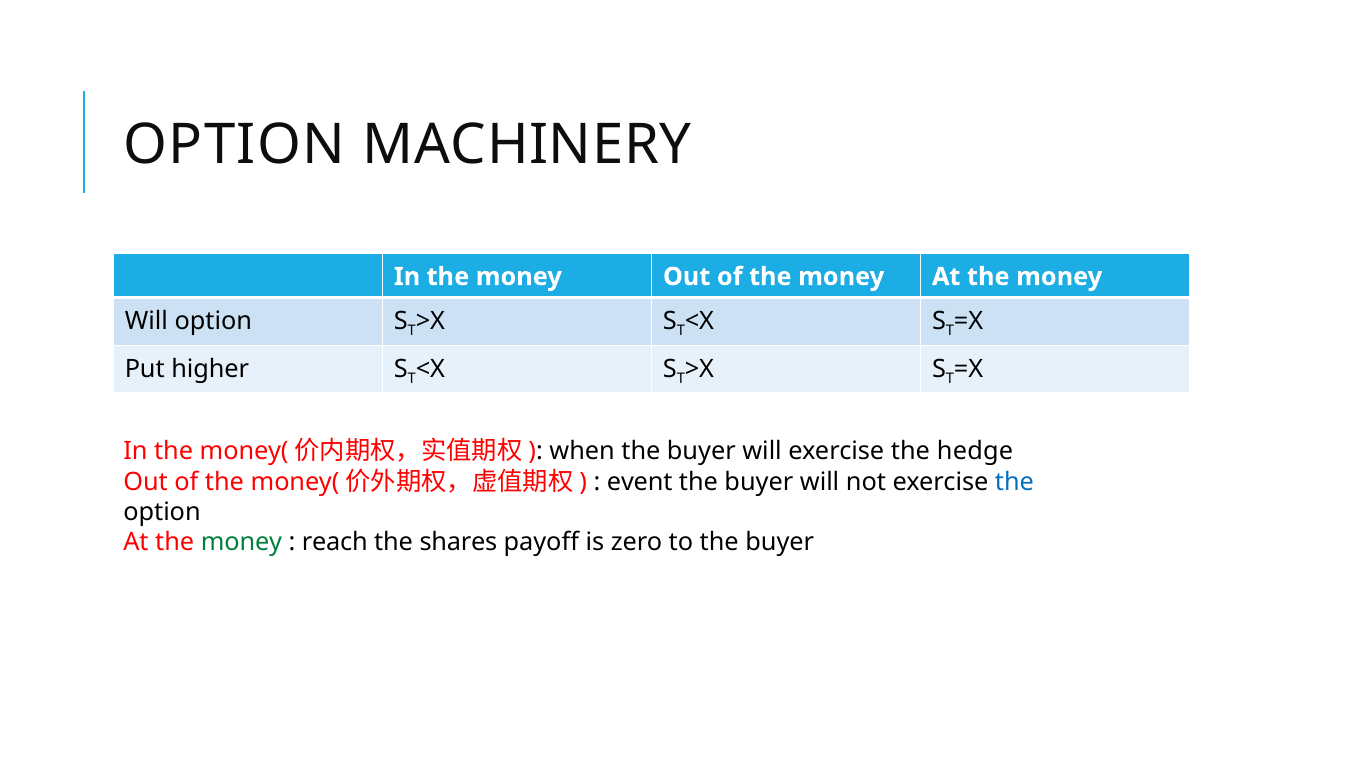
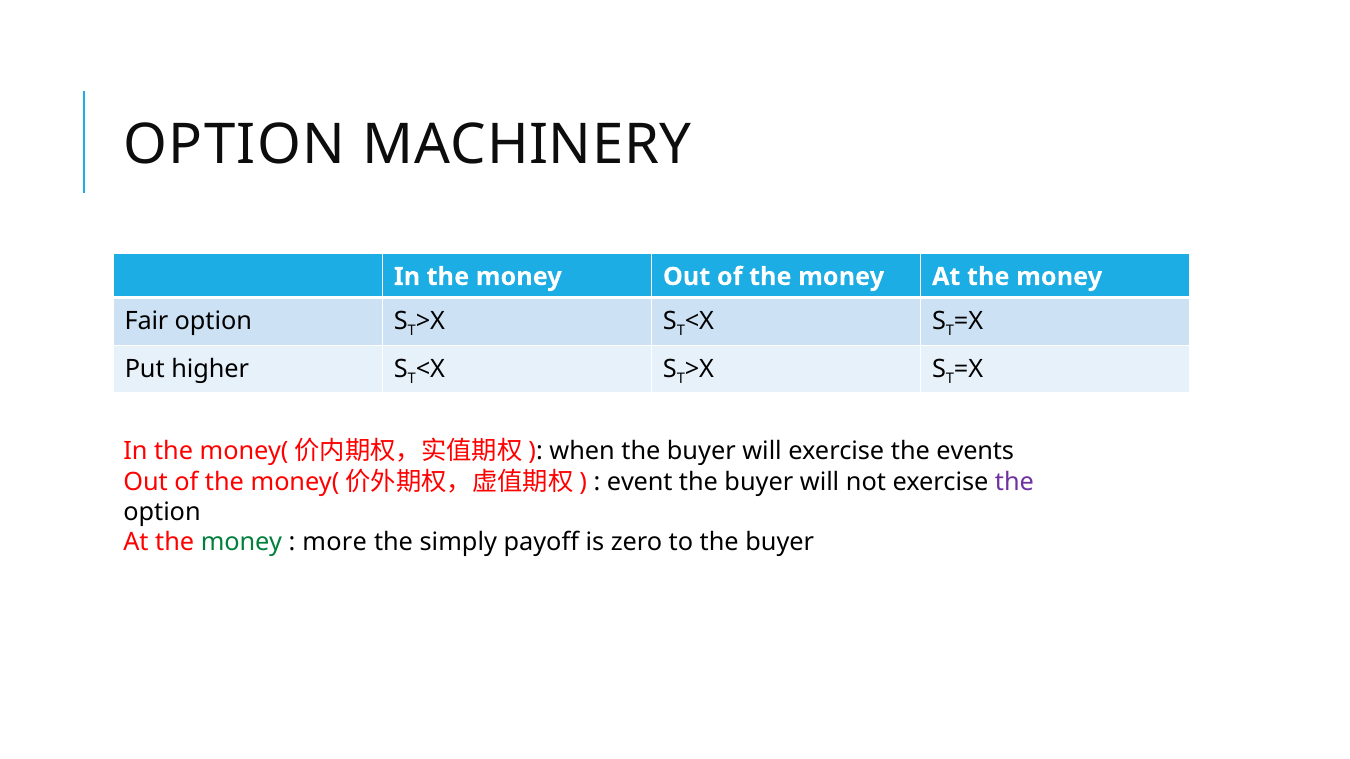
Will: Will -> Fair (147, 321)
hedge: hedge -> events (975, 452)
the colour: blue -> purple (1014, 482)
reach: reach -> more (335, 543)
shares: shares -> simply (458, 543)
